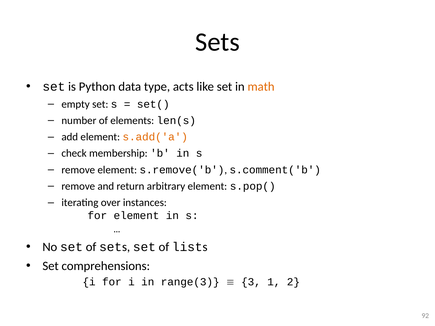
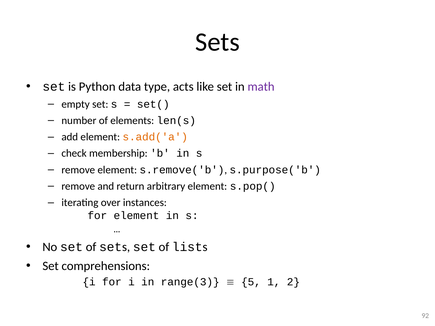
math colour: orange -> purple (261, 87)
s.comment('b: s.comment('b -> s.purpose('b (275, 170)
3: 3 -> 5 (251, 282)
